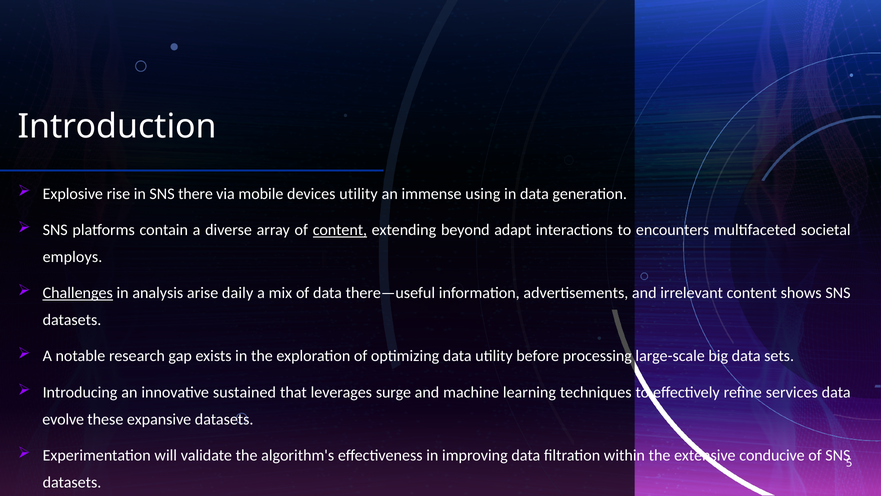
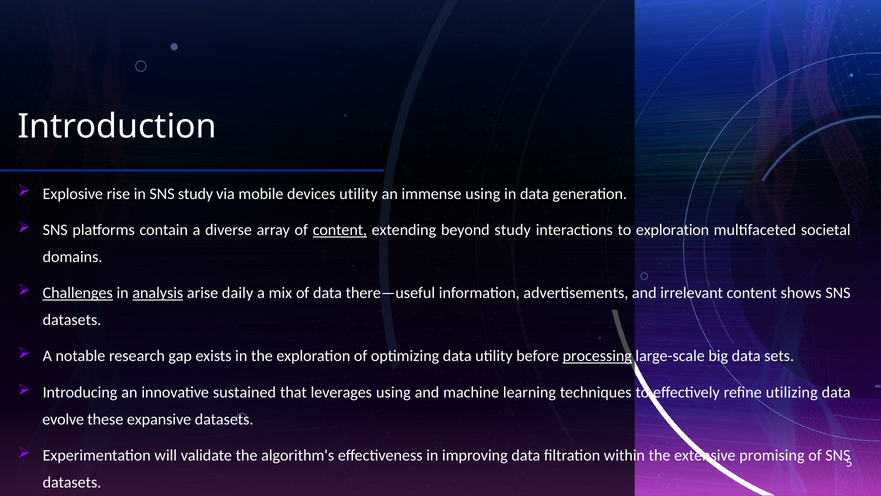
SNS there: there -> study (196, 194)
beyond adapt: adapt -> study (513, 230)
to encounters: encounters -> exploration (673, 230)
employs: employs -> domains (73, 257)
analysis underline: none -> present (158, 293)
processing underline: none -> present (597, 356)
leverages surge: surge -> using (393, 392)
services: services -> utilizing (792, 392)
conducive: conducive -> promising (772, 455)
